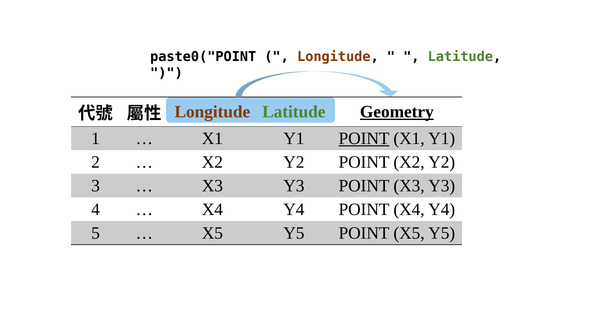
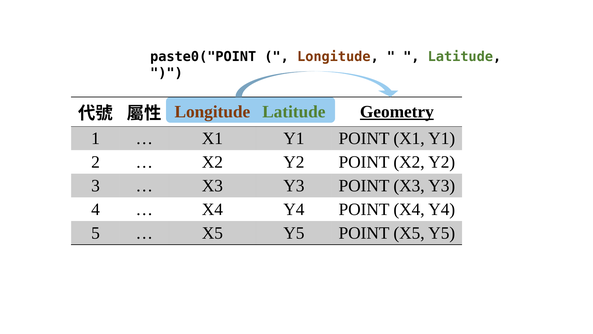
POINT underline: present -> none (364, 138)
